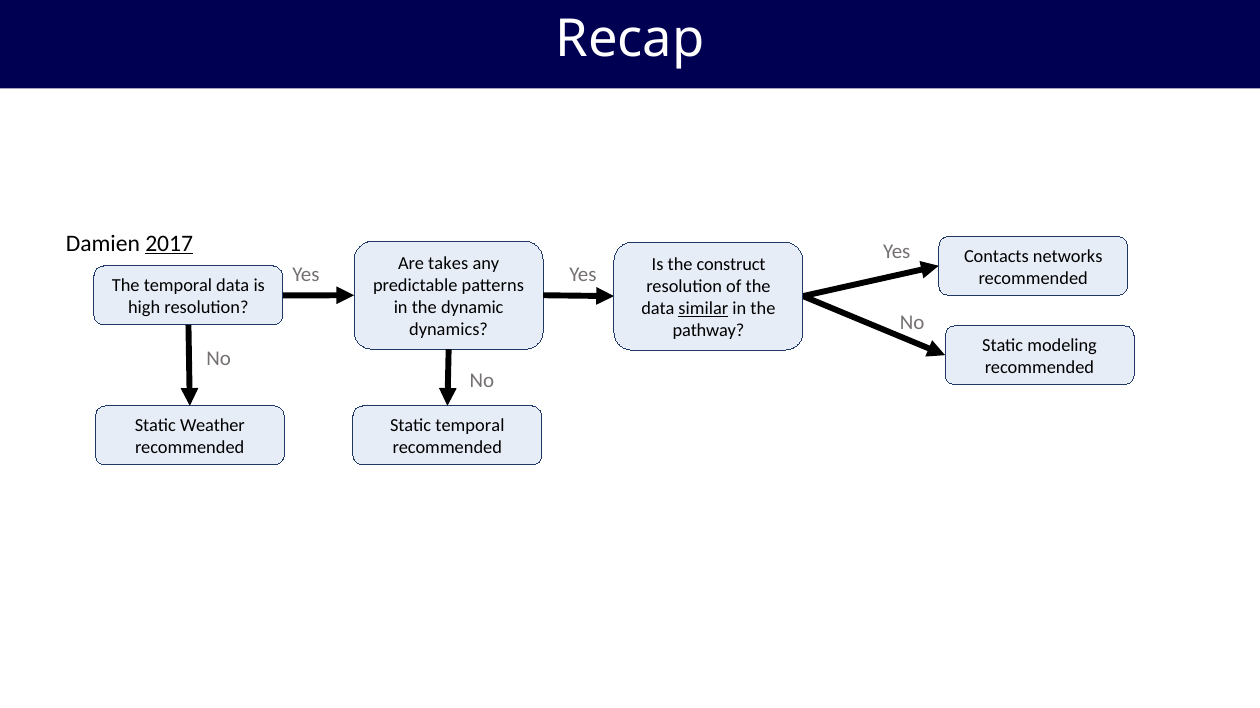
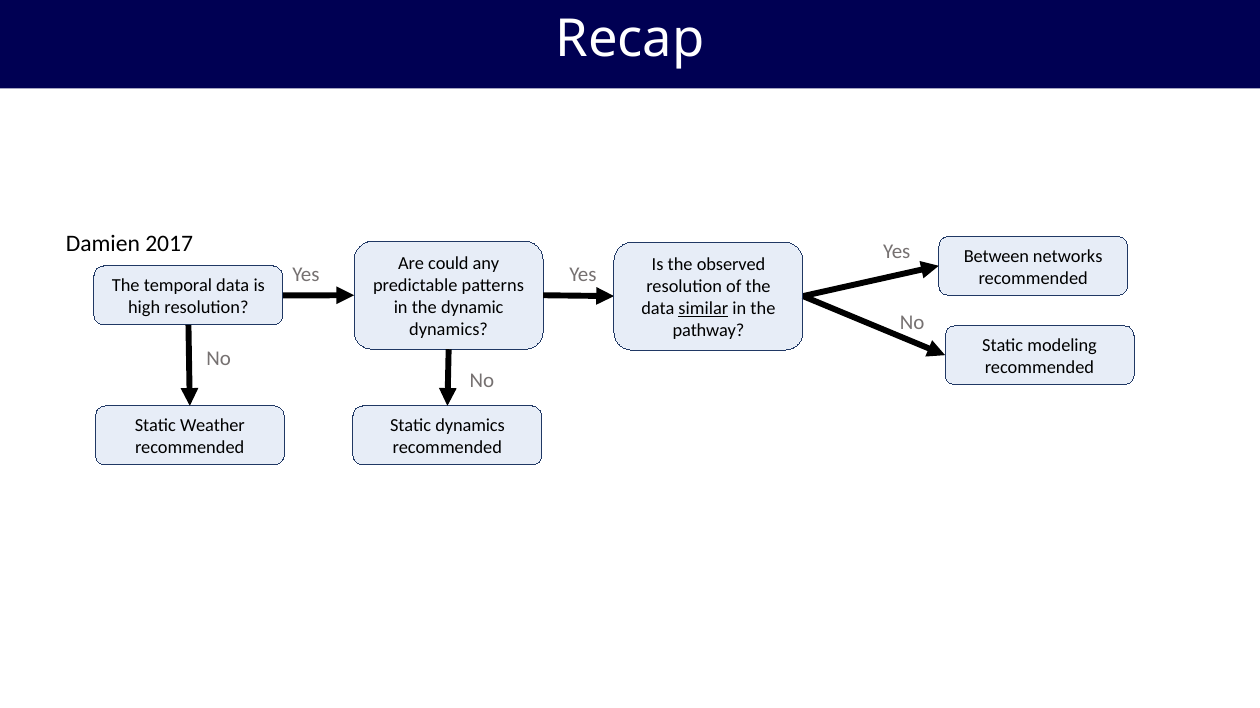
2017 underline: present -> none (169, 244)
Contacts: Contacts -> Between (996, 256)
takes: takes -> could (448, 264)
construct: construct -> observed (731, 265)
Static temporal: temporal -> dynamics (470, 426)
